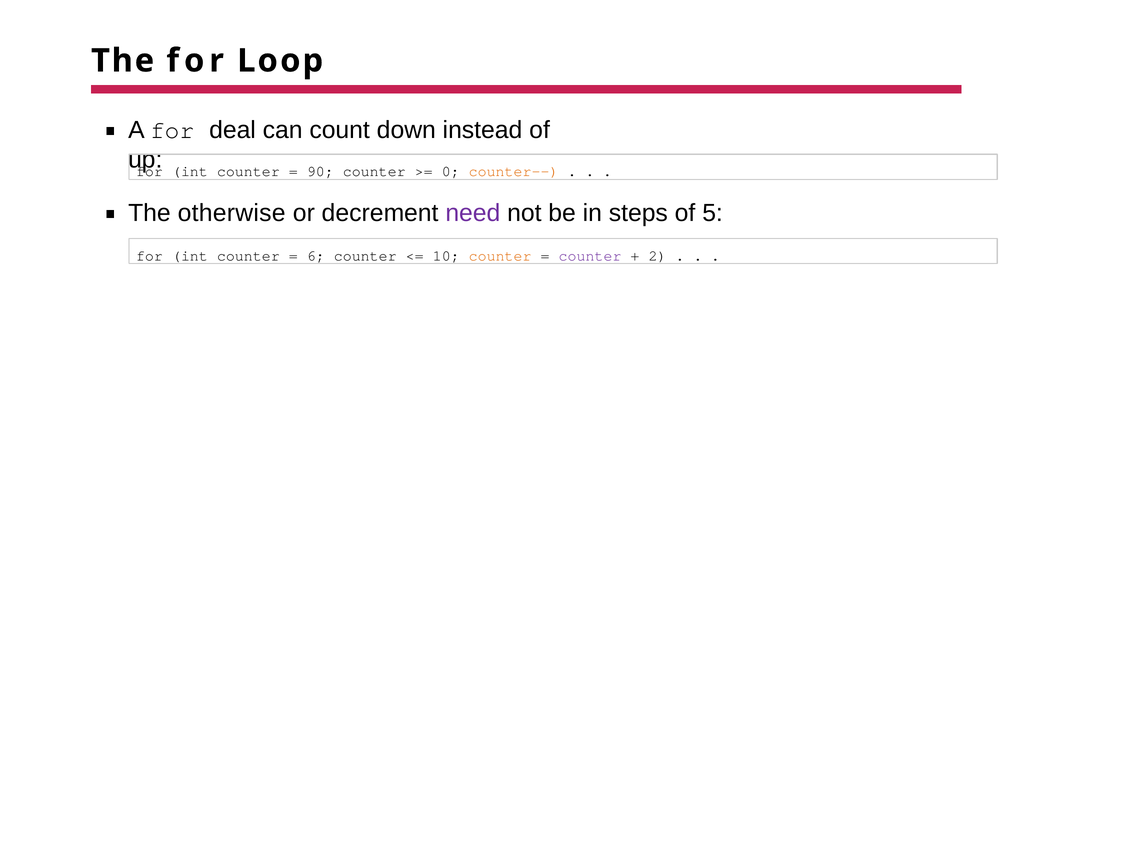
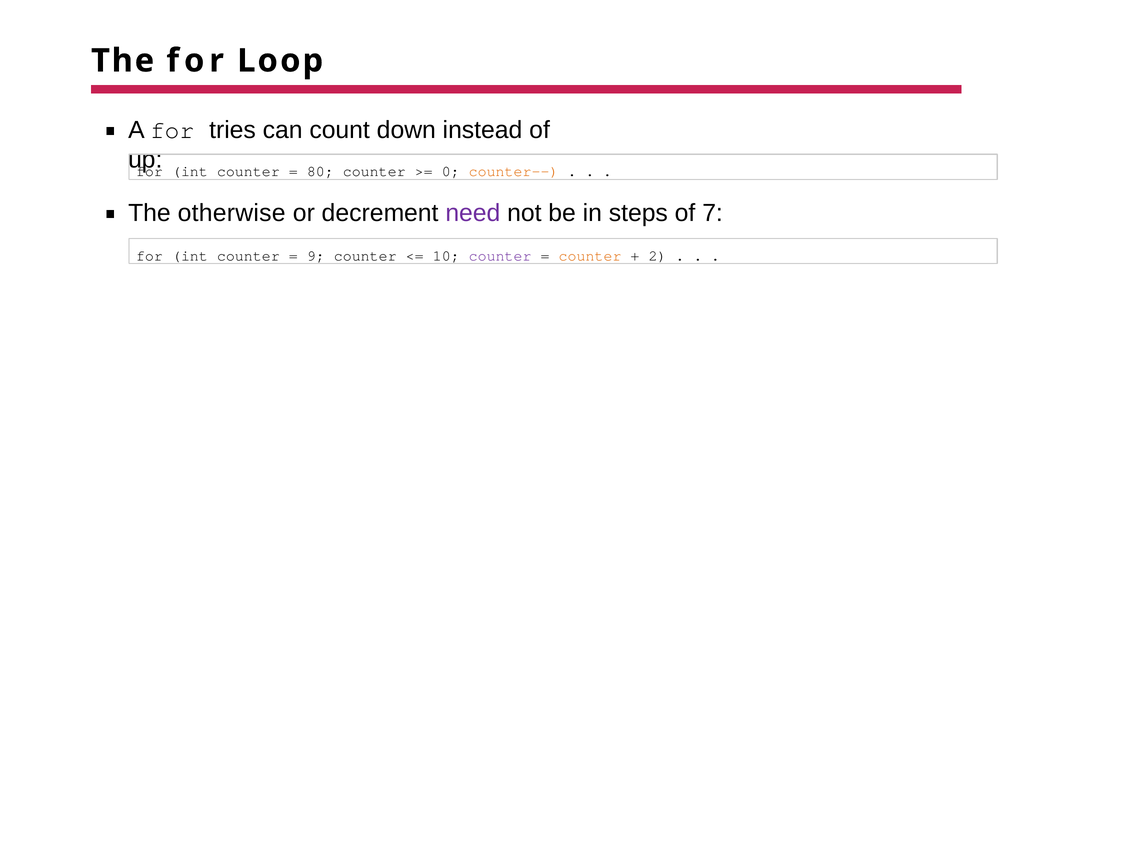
deal: deal -> tries (233, 130)
90: 90 -> 80 (320, 171)
5: 5 -> 7 (713, 213)
6: 6 -> 9 (316, 256)
counter colour: orange -> purple (500, 256)
counter colour: purple -> orange (590, 256)
